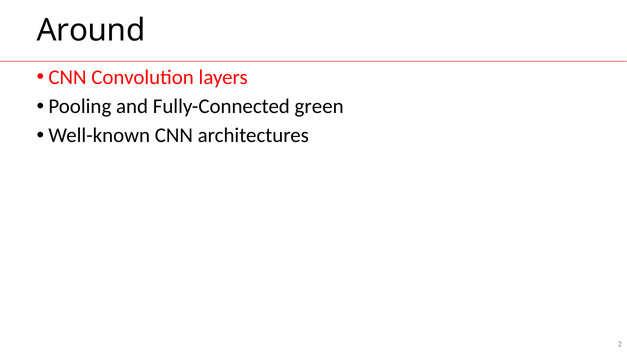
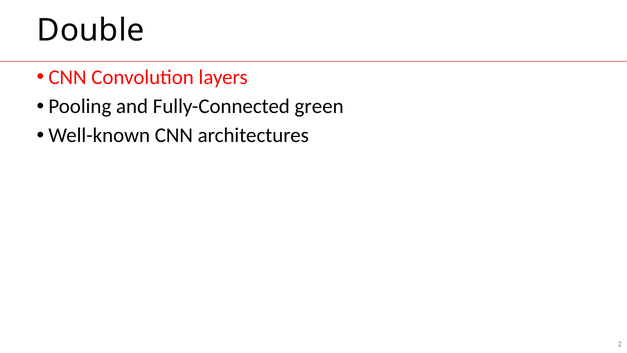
Around: Around -> Double (91, 31)
